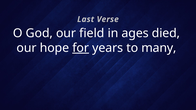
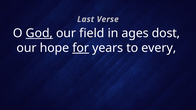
God underline: none -> present (39, 33)
died: died -> dost (166, 33)
many: many -> every (159, 48)
